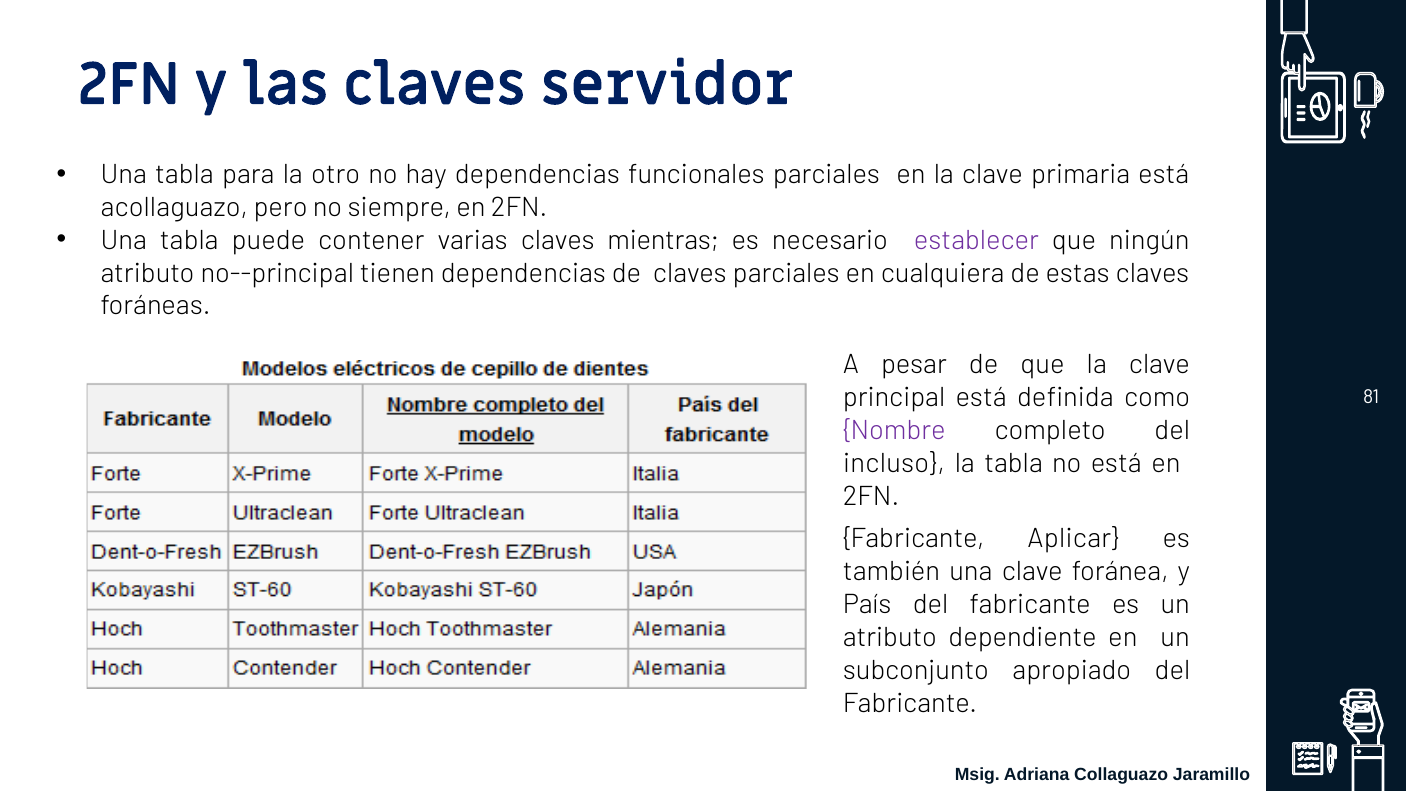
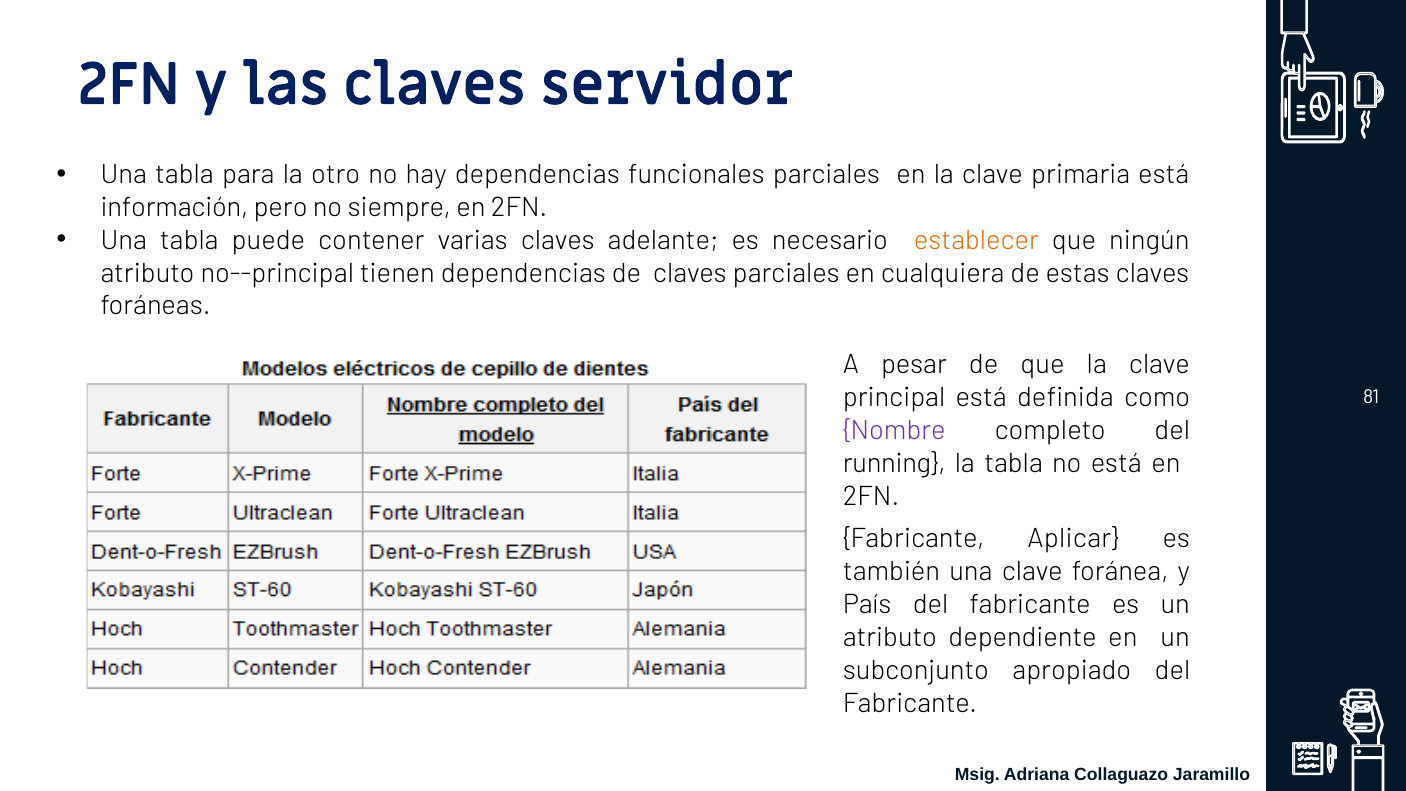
acollaguazo: acollaguazo -> información (174, 207)
mientras: mientras -> adelante (663, 240)
establecer colour: purple -> orange (976, 240)
incluso: incluso -> running (894, 463)
